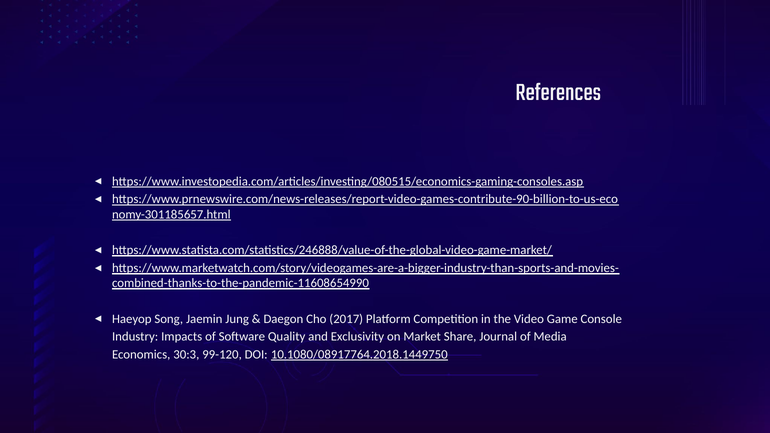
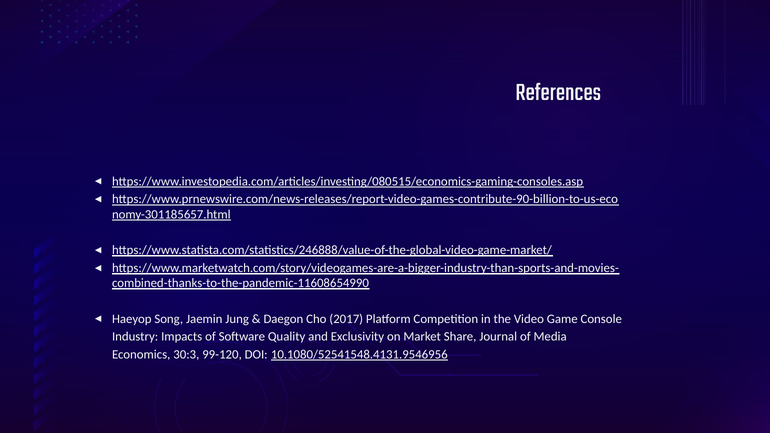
10.1080/08917764.2018.1449750: 10.1080/08917764.2018.1449750 -> 10.1080/52541548.4131.9546956 (359, 354)
